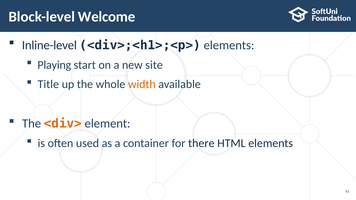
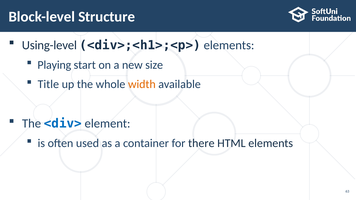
Welcome: Welcome -> Structure (107, 17)
Inline-level: Inline-level -> Using-level (49, 45)
site: site -> size (154, 65)
<div> colour: orange -> blue (63, 124)
